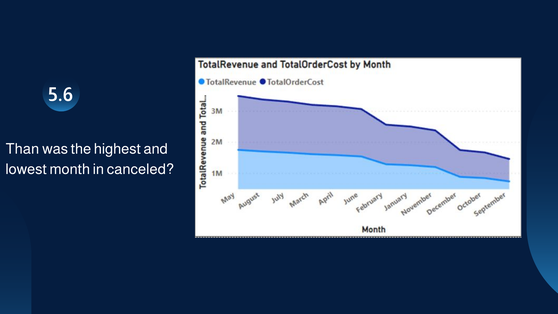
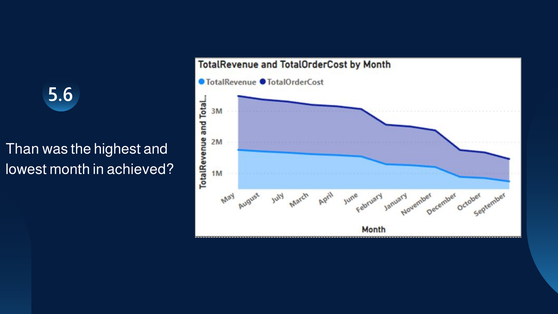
canceled: canceled -> achieved (140, 169)
